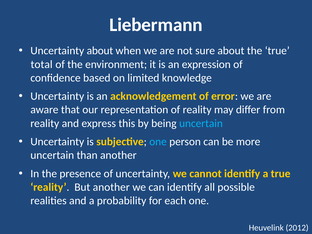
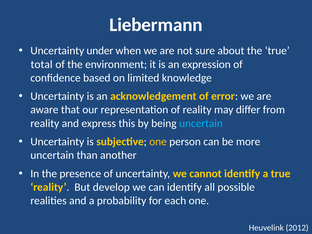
Uncertainty about: about -> under (100, 51)
one colour: light blue -> yellow (158, 142)
But another: another -> develop (111, 187)
